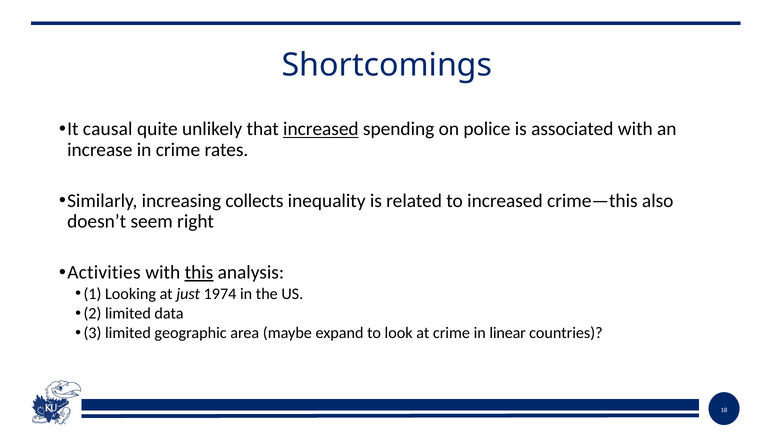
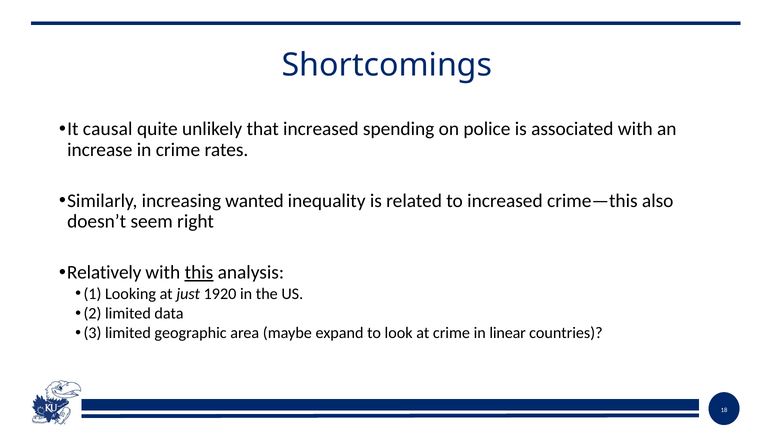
increased underline: present -> none (321, 129)
collects: collects -> wanted (254, 201)
Activities: Activities -> Relatively (104, 273)
1974: 1974 -> 1920 (220, 294)
